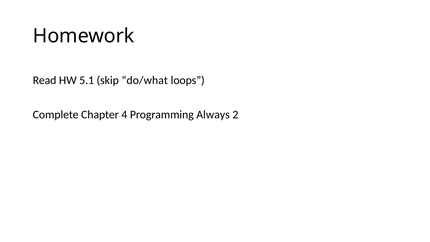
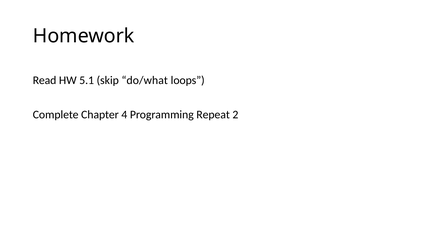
Always: Always -> Repeat (213, 115)
